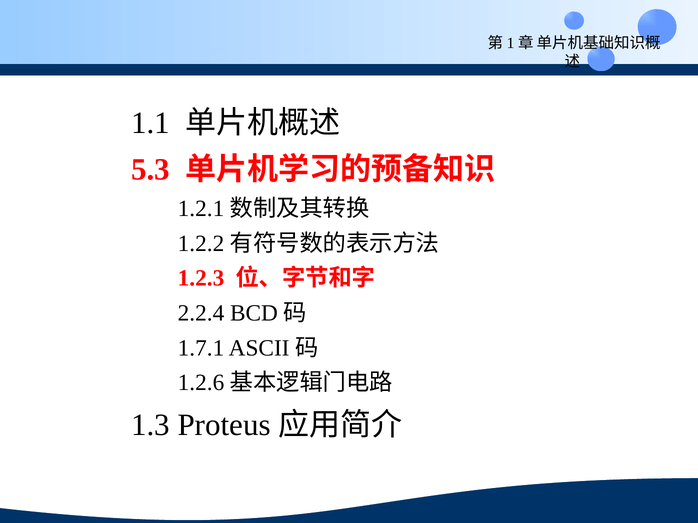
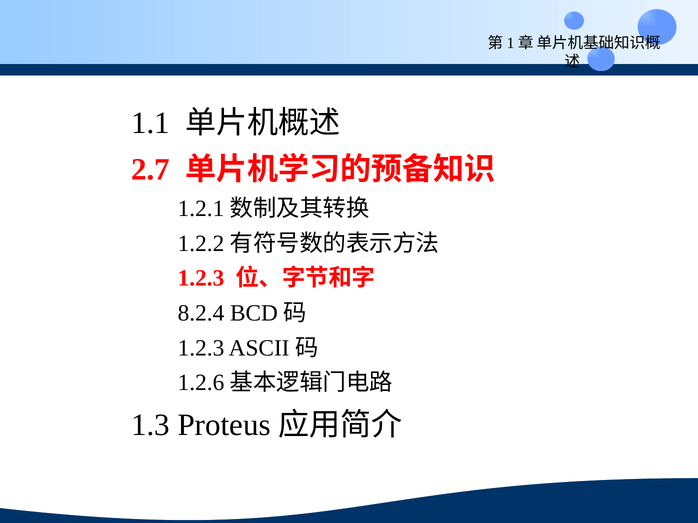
5.3: 5.3 -> 2.7 (151, 170)
2.2.4: 2.2.4 -> 8.2.4 (201, 313)
1.7.1: 1.7.1 -> 1.2.3 (201, 348)
